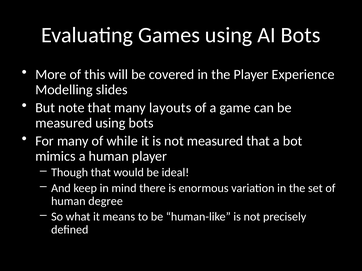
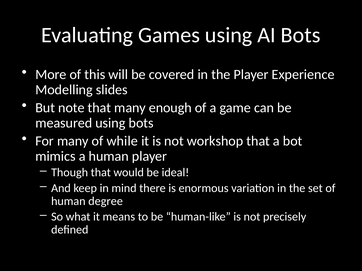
layouts: layouts -> enough (170, 108)
not measured: measured -> workshop (215, 141)
